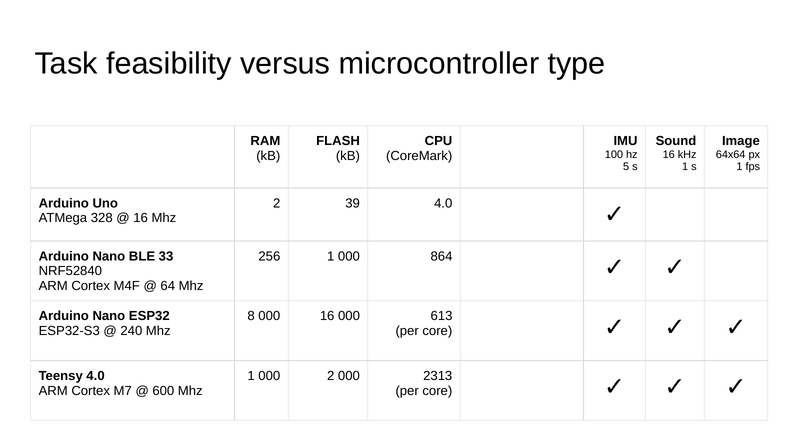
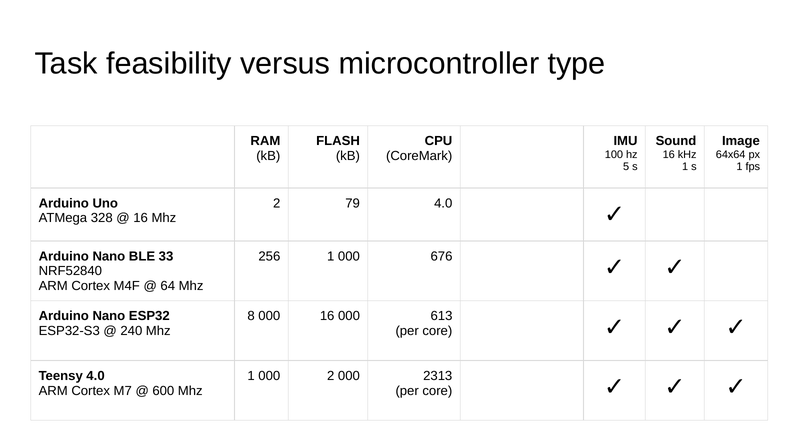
39: 39 -> 79 (353, 203)
864: 864 -> 676 (442, 257)
